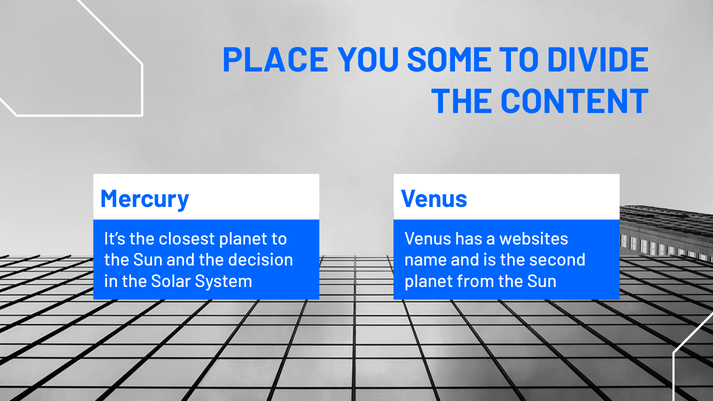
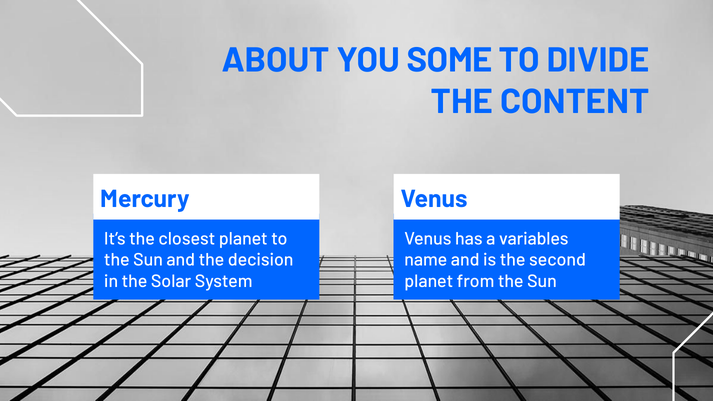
PLACE: PLACE -> ABOUT (276, 60)
websites: websites -> variables (534, 239)
